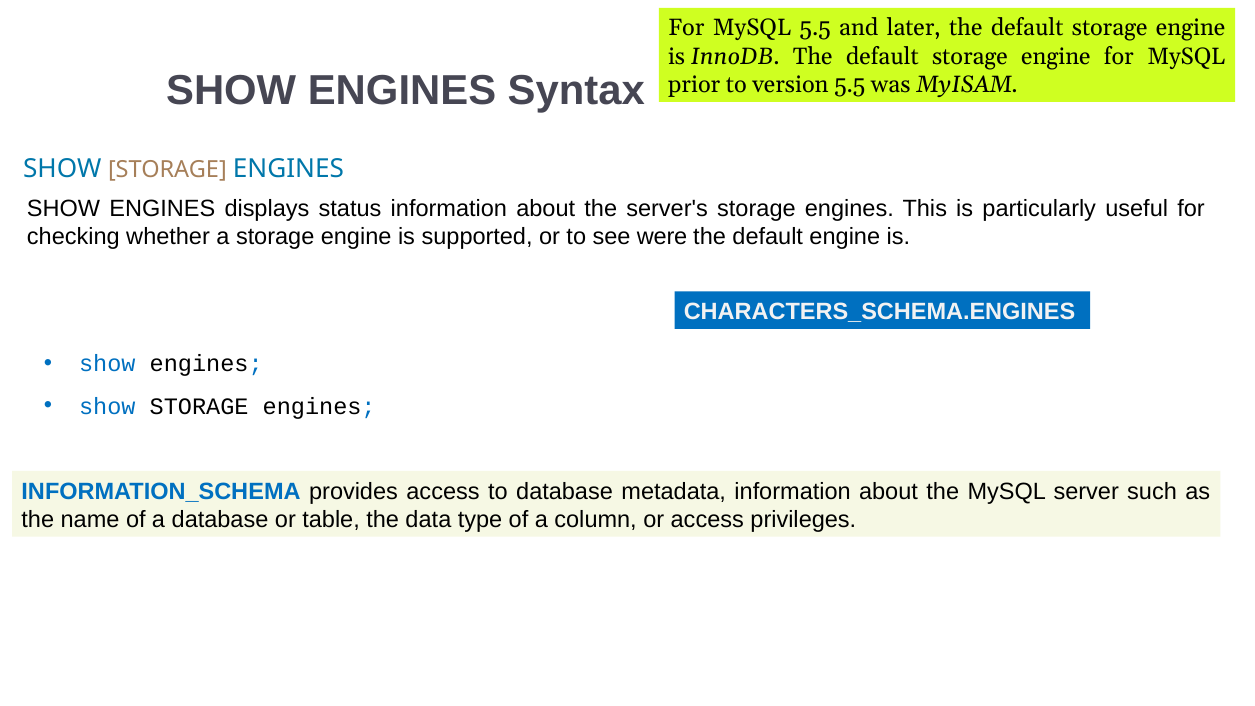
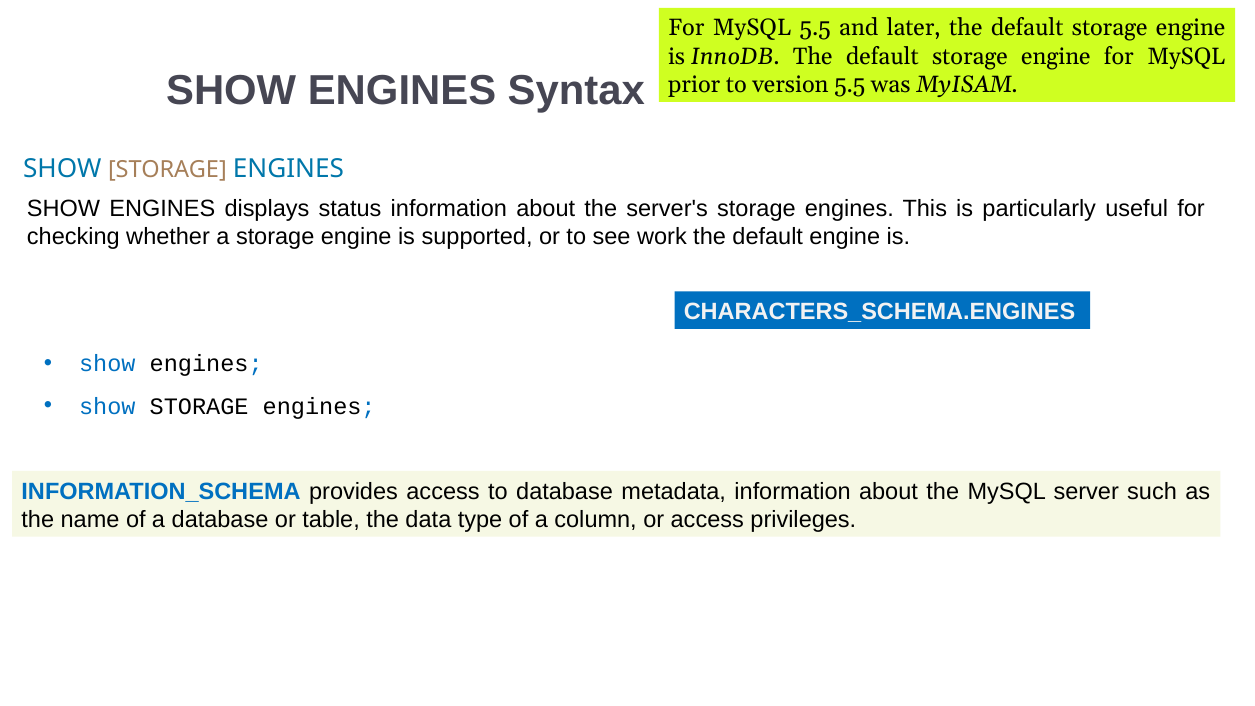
were: were -> work (662, 237)
